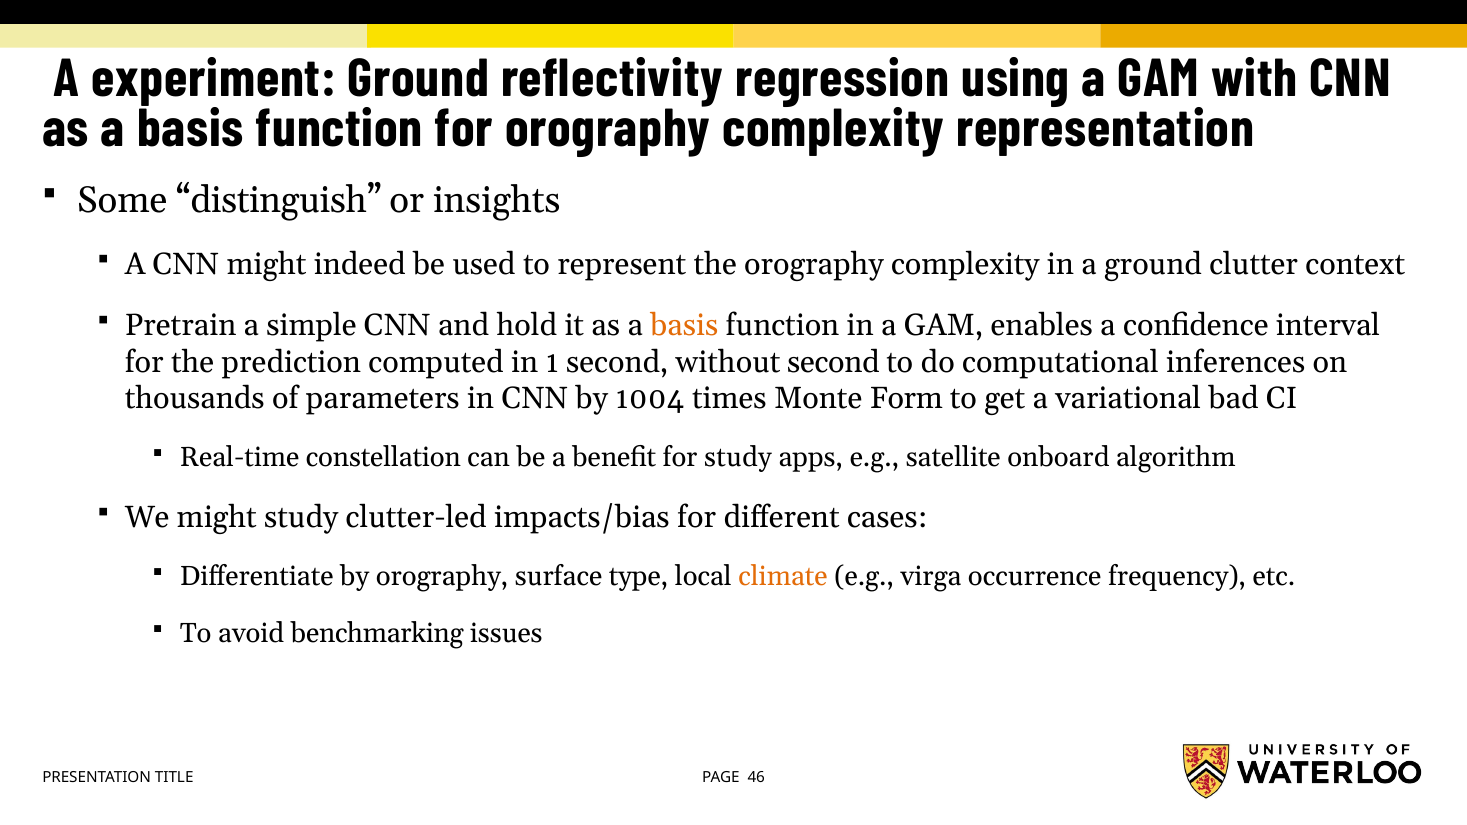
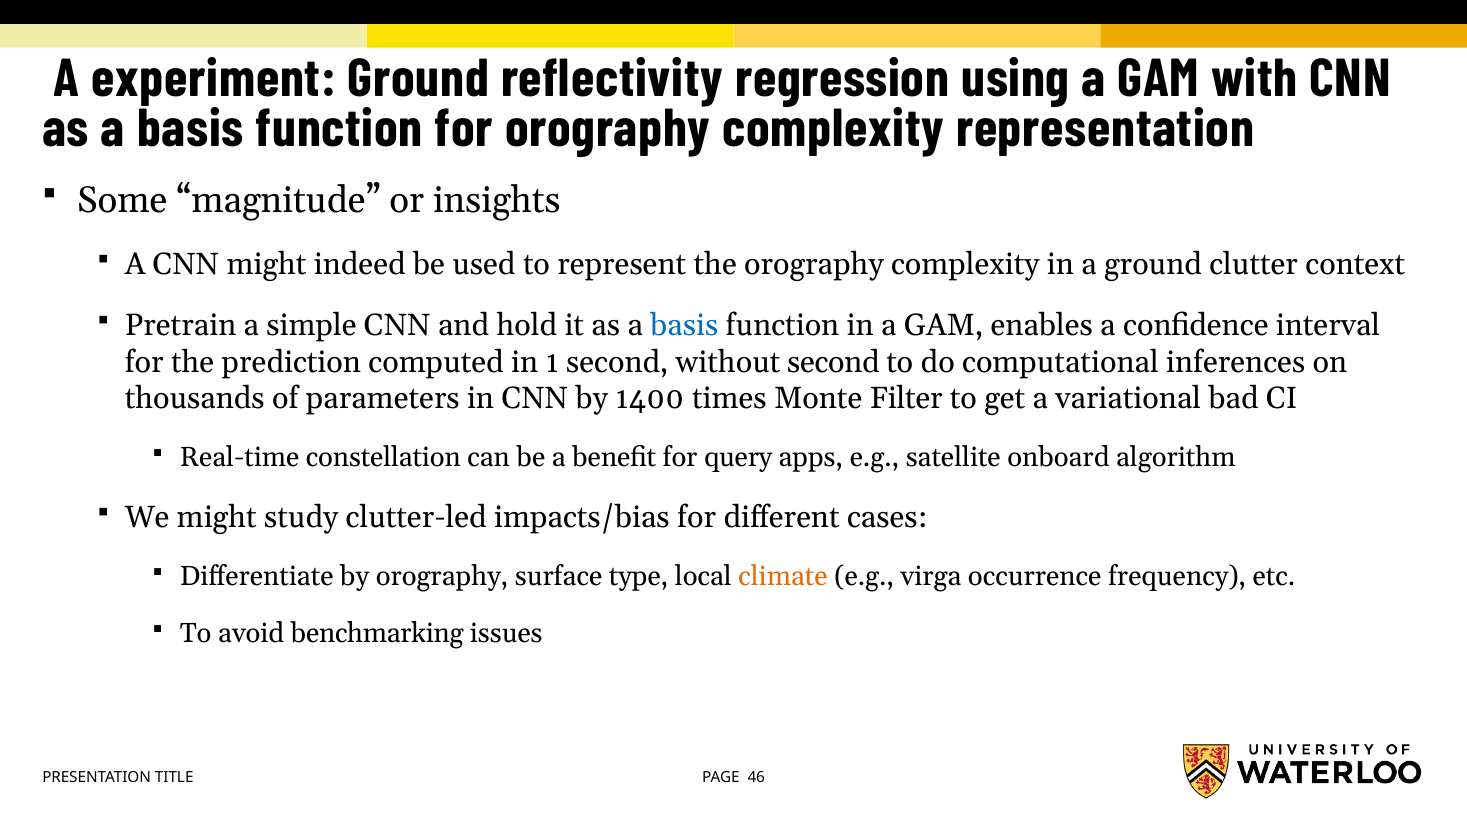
distinguish: distinguish -> magnitude (278, 200)
basis colour: orange -> blue (684, 326)
1004: 1004 -> 1400 (650, 399)
Form: Form -> Filter (906, 399)
for study: study -> query (738, 458)
